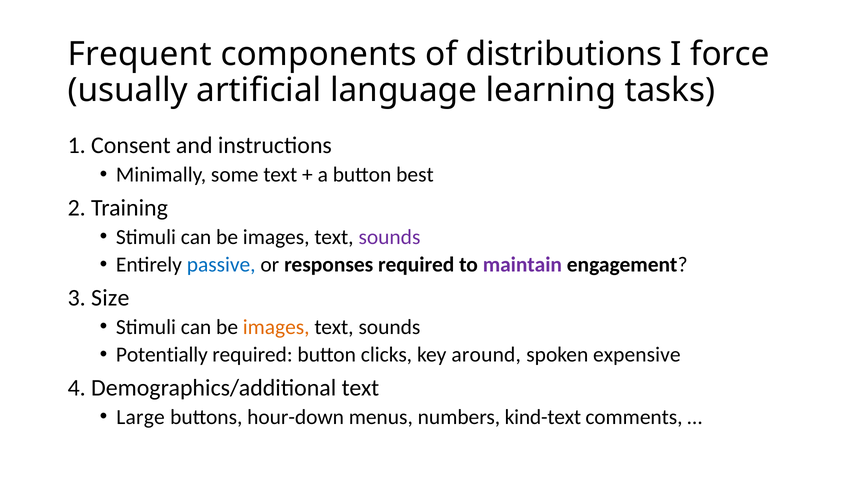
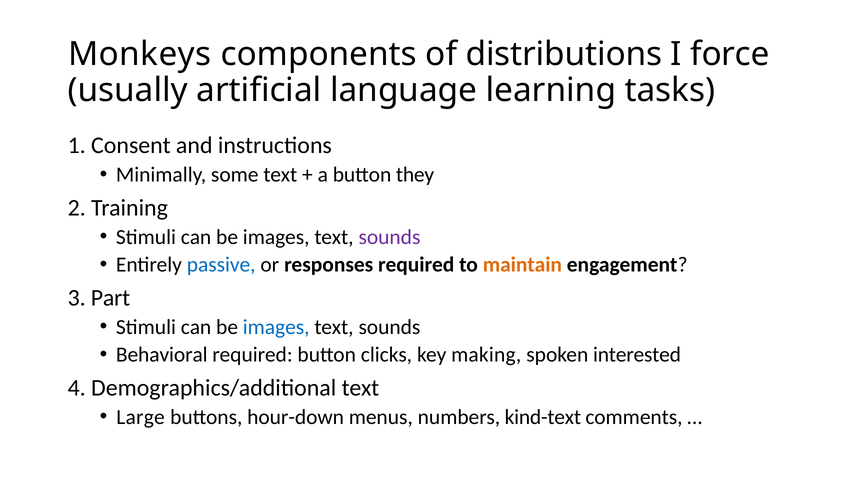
Frequent: Frequent -> Monkeys (140, 54)
best: best -> they (415, 175)
maintain colour: purple -> orange (522, 265)
Size: Size -> Part (110, 298)
images colour: orange -> blue (276, 327)
Potentially: Potentially -> Behavioral (162, 355)
around: around -> making (486, 355)
expensive: expensive -> interested (637, 355)
